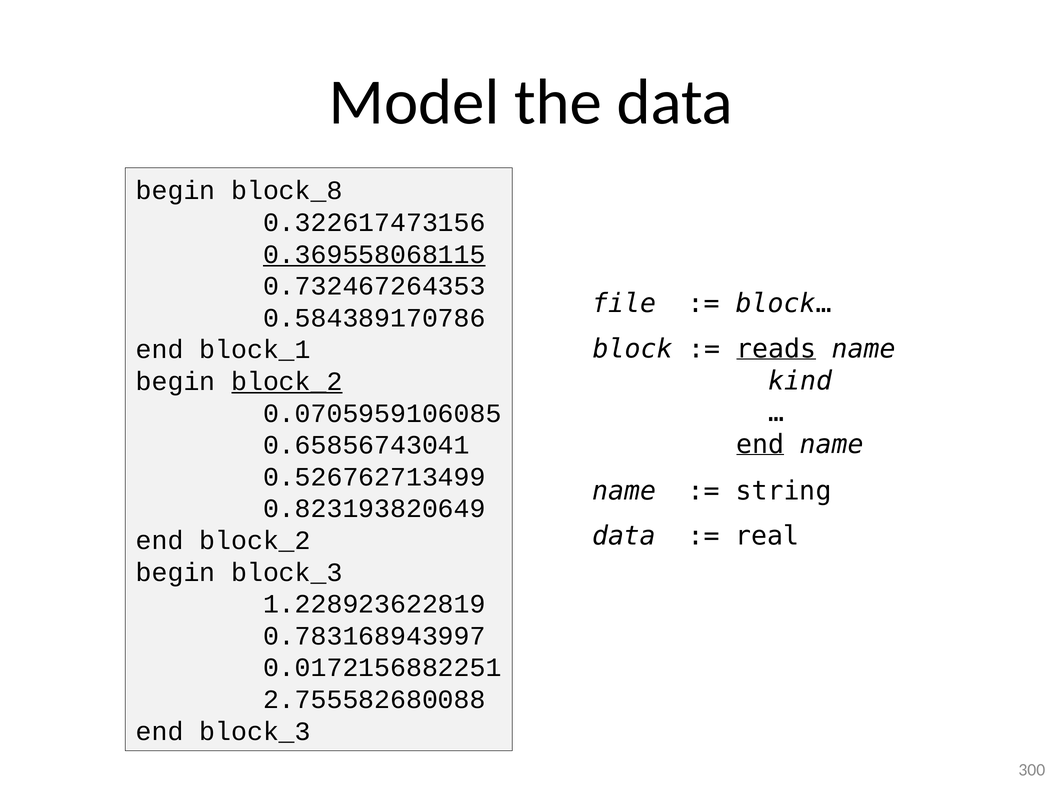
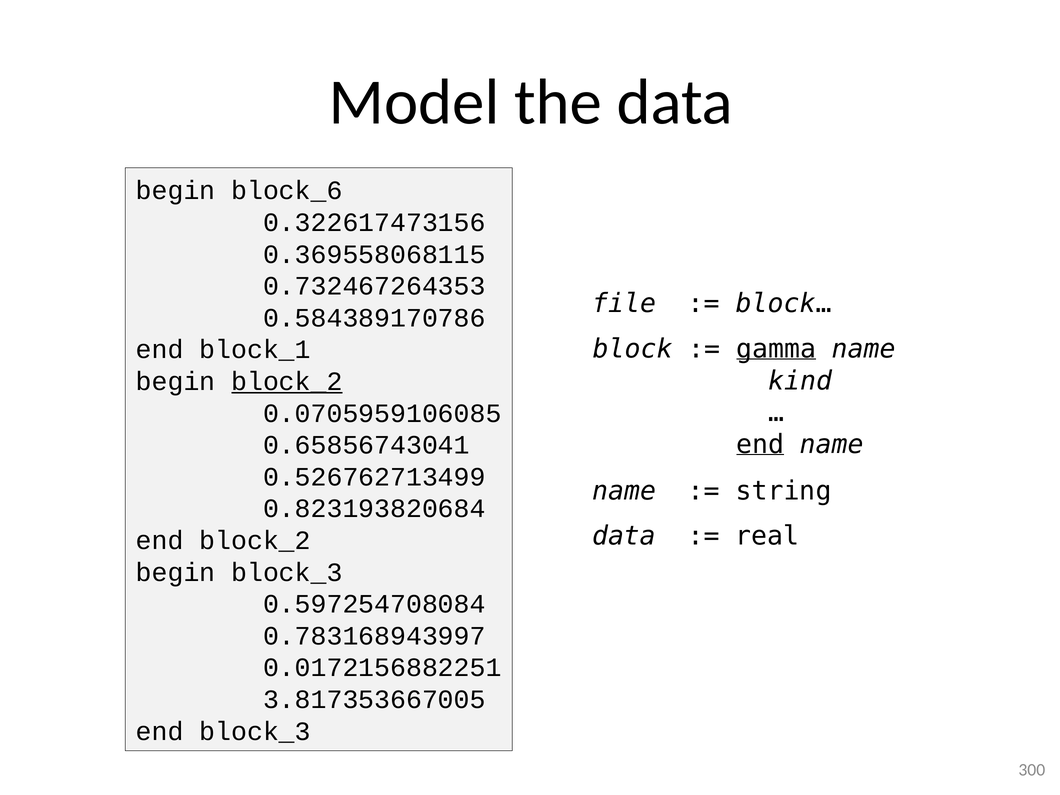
block_8: block_8 -> block_6 (287, 191)
0.369558068115 underline: present -> none (374, 254)
reads: reads -> gamma (776, 349)
0.823193820649: 0.823193820649 -> 0.823193820684 (374, 509)
1.228923622819: 1.228923622819 -> 0.597254708084 (374, 604)
2.755582680088: 2.755582680088 -> 3.817353667005 (374, 699)
